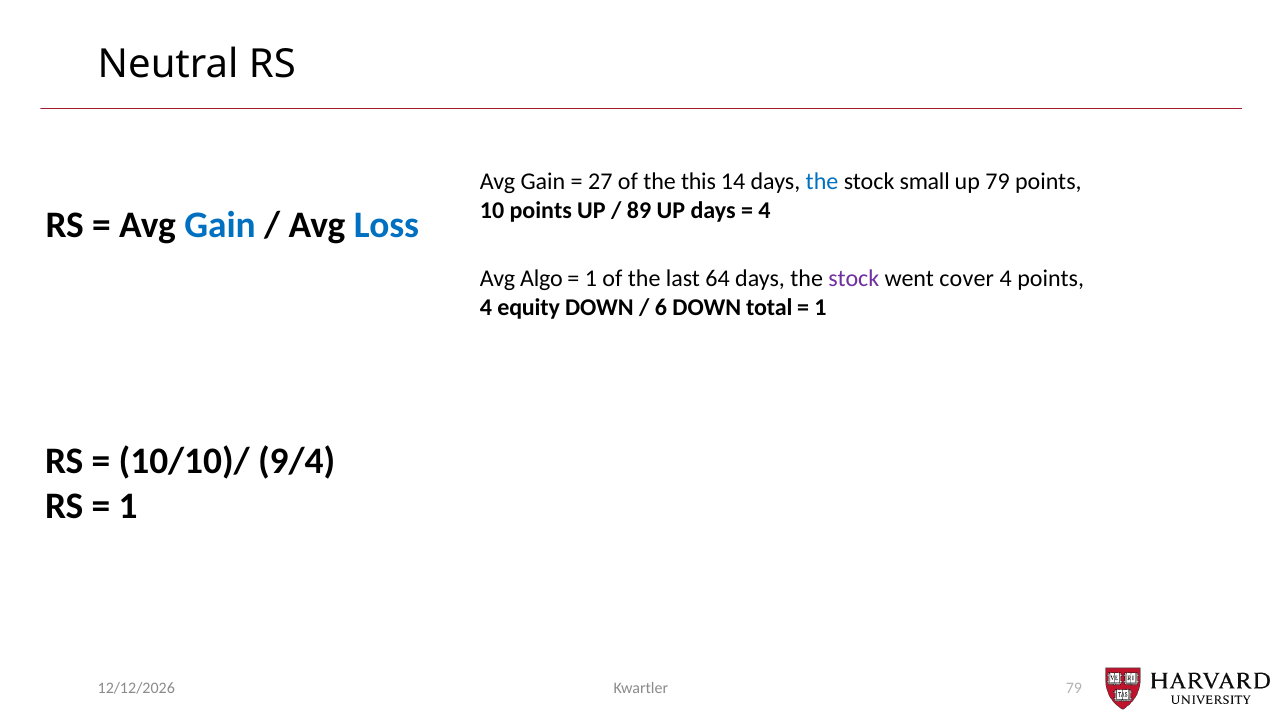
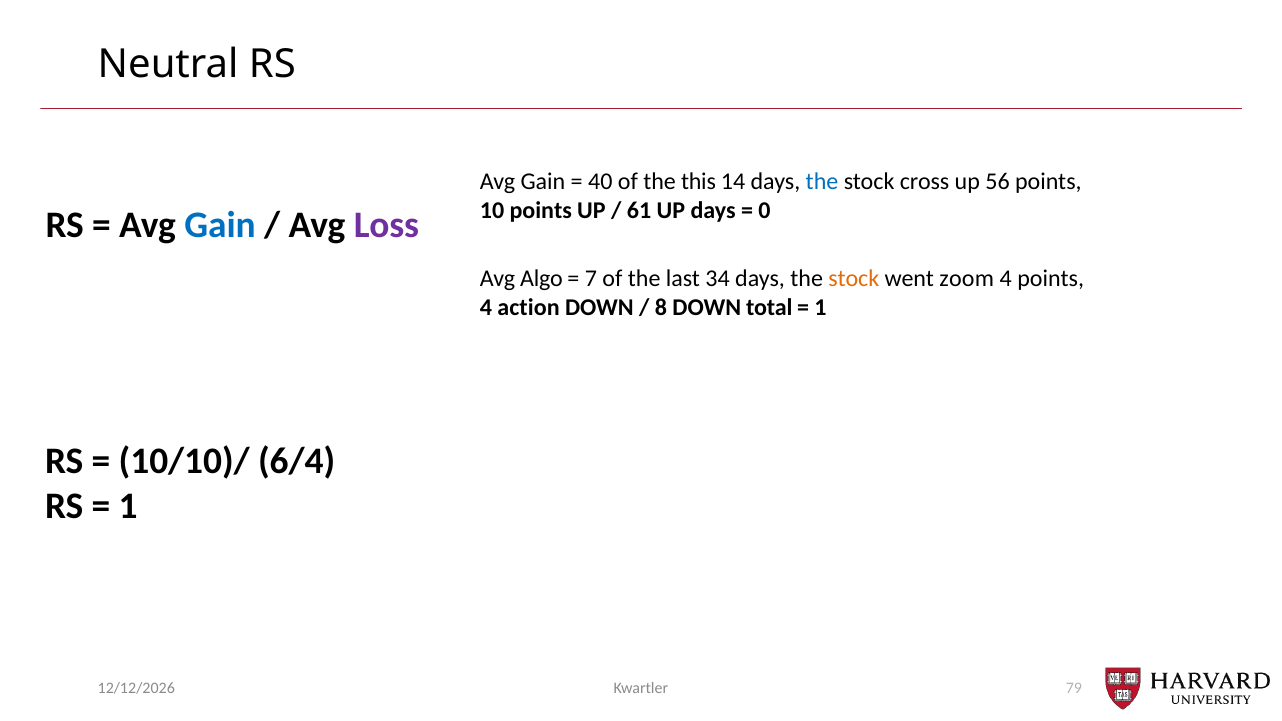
27: 27 -> 40 (600, 182)
small: small -> cross (925, 182)
up 79: 79 -> 56 (998, 182)
89: 89 -> 61 (639, 211)
4: 4 -> 0 (764, 211)
Loss colour: blue -> purple (386, 225)
1: 1 -> 7 (591, 279)
64: 64 -> 34 (718, 279)
stock colour: purple -> orange (854, 279)
cover: cover -> zoom (967, 279)
equity: equity -> action (528, 308)
6: 6 -> 8 (661, 308)
9/4: 9/4 -> 6/4 (297, 461)
